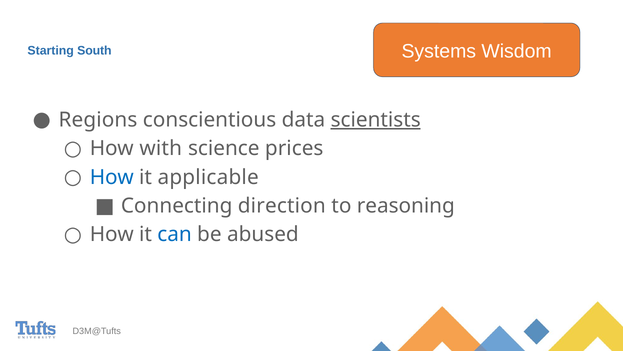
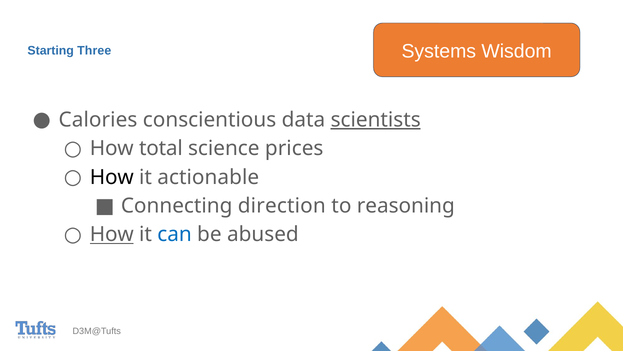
South: South -> Three (94, 51)
Regions: Regions -> Calories (98, 120)
with: with -> total (161, 148)
How colour: blue -> black (112, 177)
applicable: applicable -> actionable (208, 177)
How underline: none -> present (112, 234)
